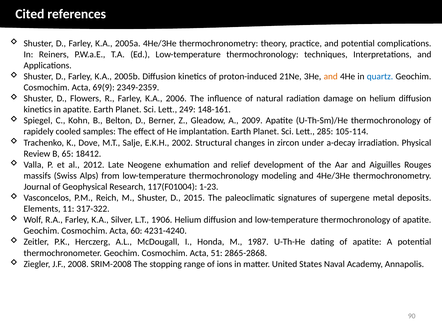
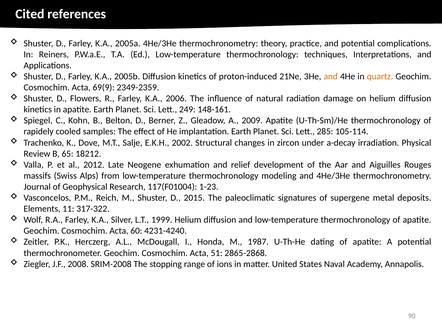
quartz colour: blue -> orange (380, 77)
18412: 18412 -> 18212 (88, 154)
1906: 1906 -> 1999 (162, 220)
